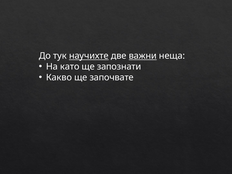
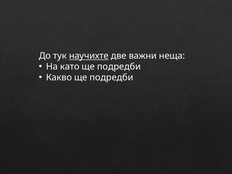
важни underline: present -> none (143, 56)
запознати: запознати -> подредби (119, 67)
Какво ще започвате: започвате -> подредби (111, 77)
